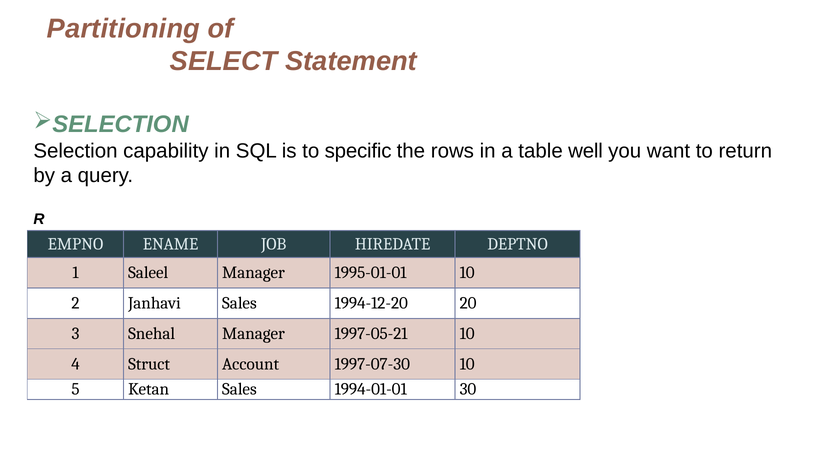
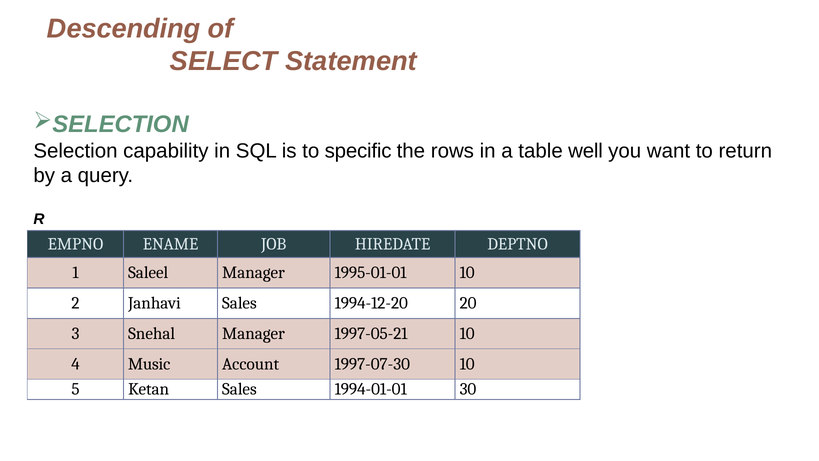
Partitioning: Partitioning -> Descending (124, 29)
Struct: Struct -> Music (149, 364)
